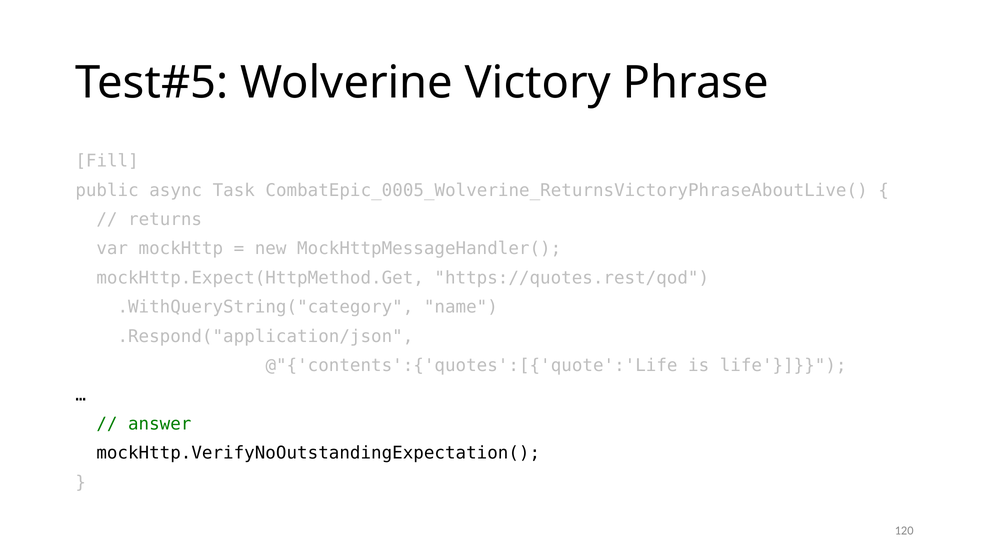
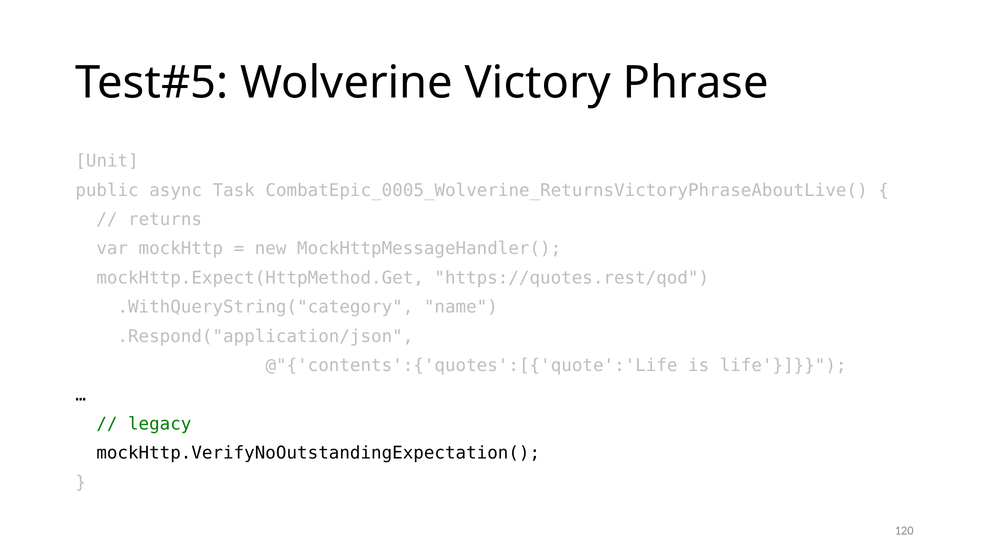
Fill: Fill -> Unit (107, 161)
answer: answer -> legacy (160, 424)
